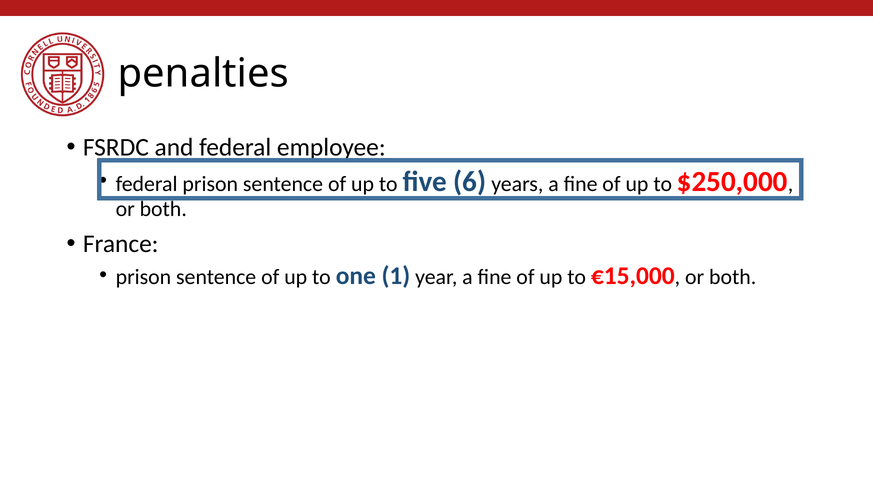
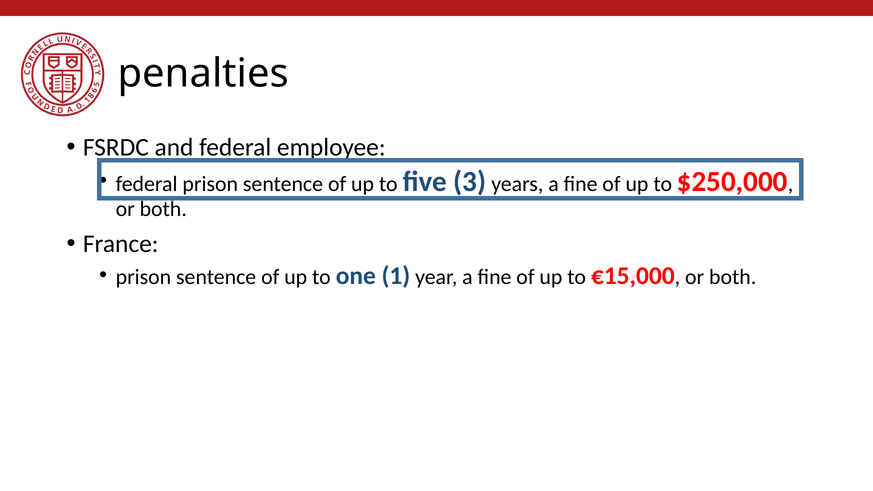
6: 6 -> 3 (470, 182)
